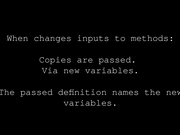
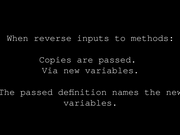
changes: changes -> reverse (53, 38)
